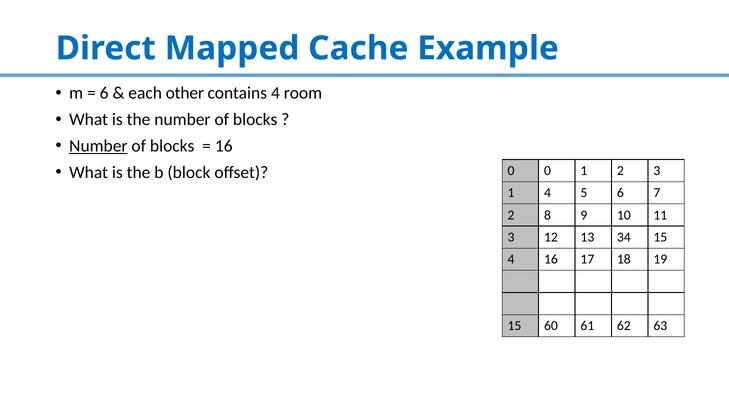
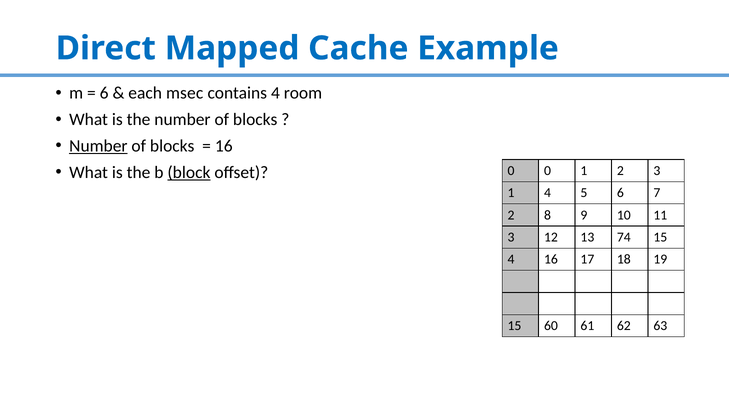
other: other -> msec (185, 93)
block underline: none -> present (189, 172)
34: 34 -> 74 (624, 237)
